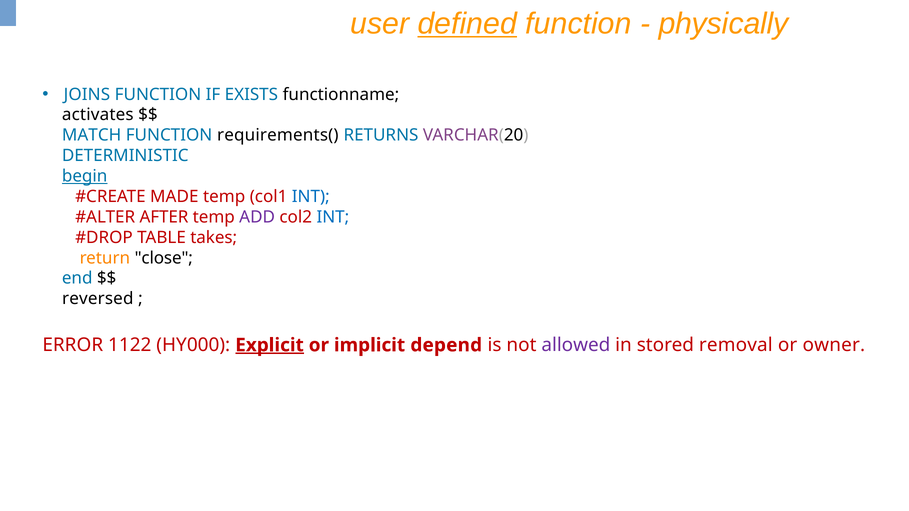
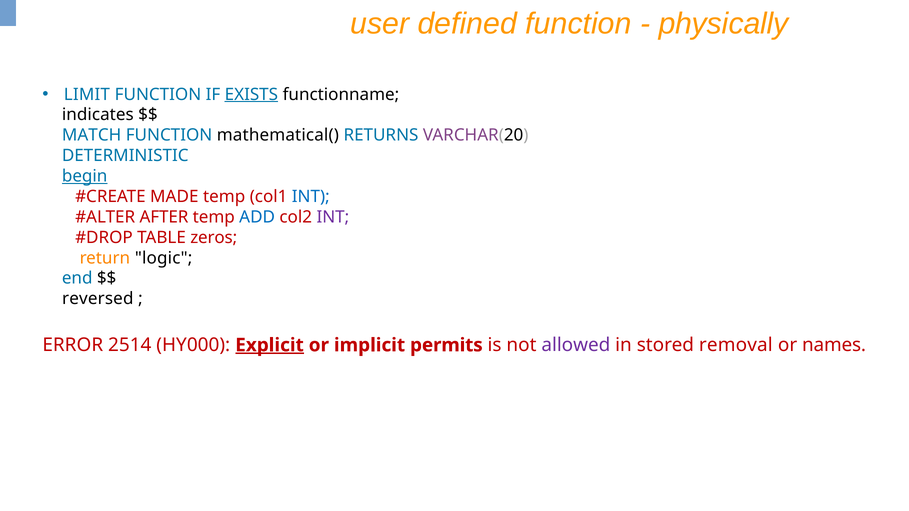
defined underline: present -> none (467, 24)
JOINS: JOINS -> LIMIT (87, 94)
EXISTS underline: none -> present (251, 94)
activates: activates -> indicates (98, 115)
requirements(: requirements( -> mathematical( (278, 135)
ADD colour: purple -> blue (257, 217)
INT colour: blue -> purple (333, 217)
takes: takes -> zeros (214, 238)
close: close -> logic (164, 258)
1122: 1122 -> 2514 (130, 345)
depend: depend -> permits (446, 345)
owner: owner -> names (834, 345)
